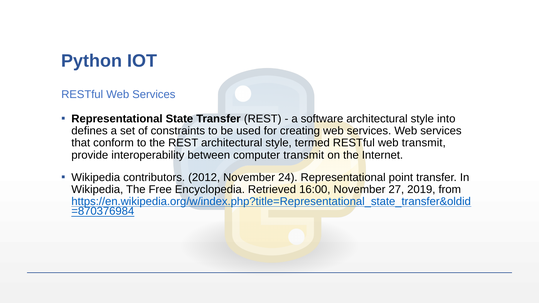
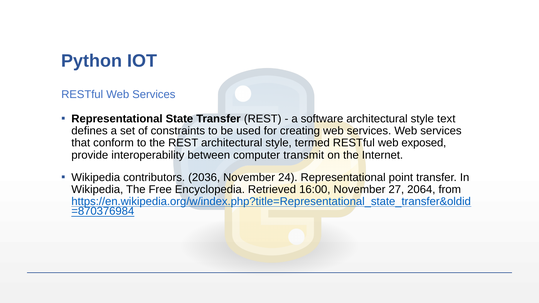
into: into -> text (446, 119)
web transmit: transmit -> exposed (424, 143)
2012: 2012 -> 2036 (204, 177)
2019: 2019 -> 2064 (421, 190)
